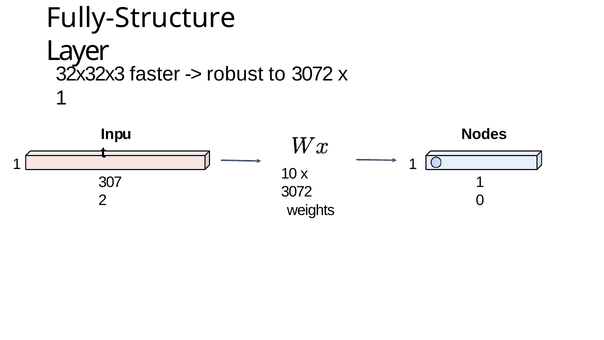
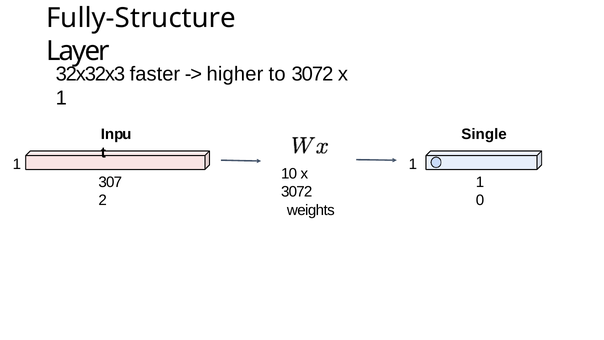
robust: robust -> higher (235, 74)
Nodes: Nodes -> Single (484, 134)
